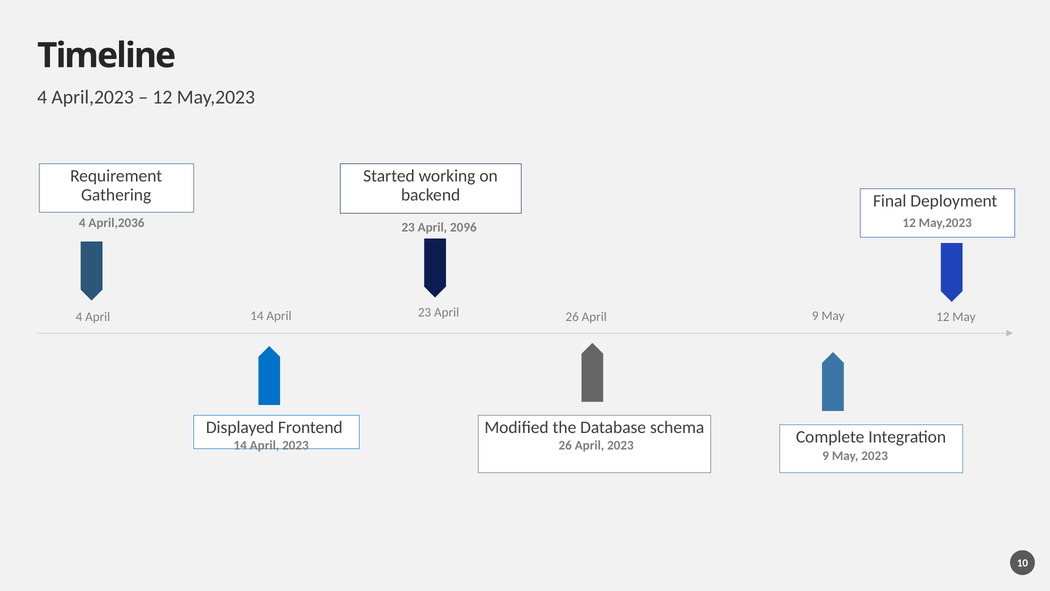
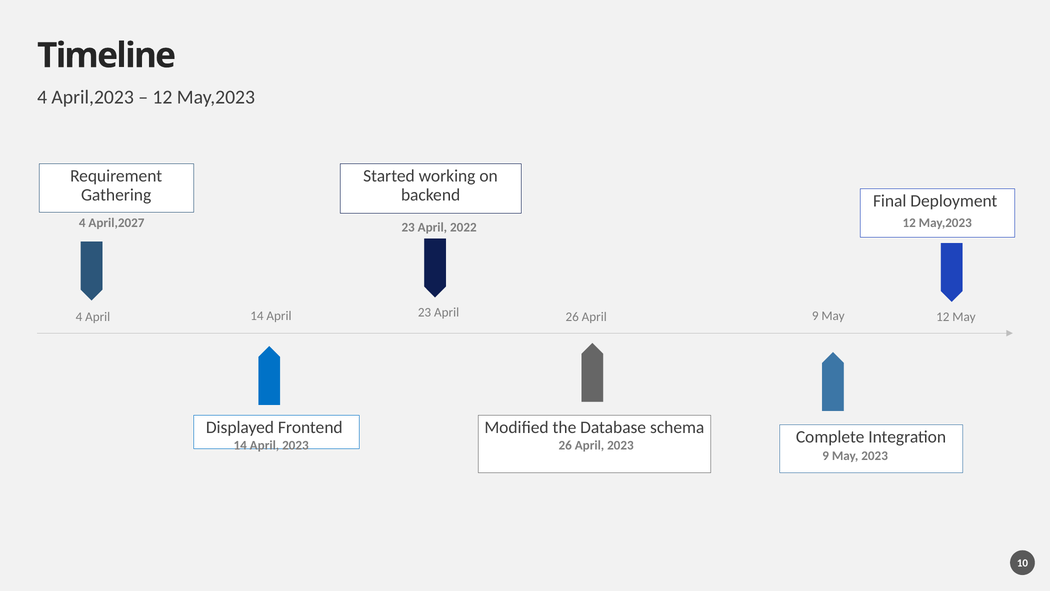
April,2036: April,2036 -> April,2027 (116, 223)
2096: 2096 -> 2022 (463, 227)
